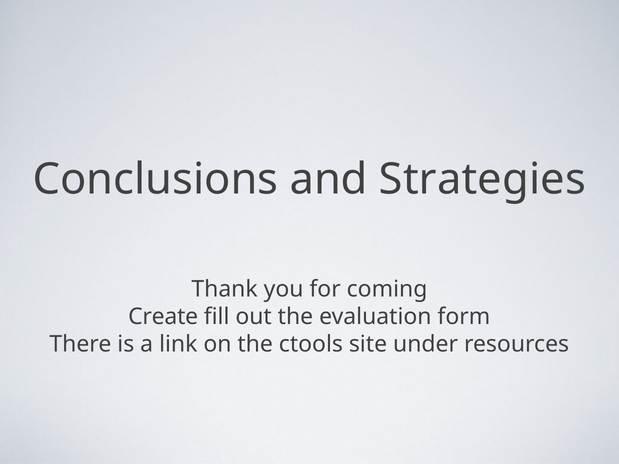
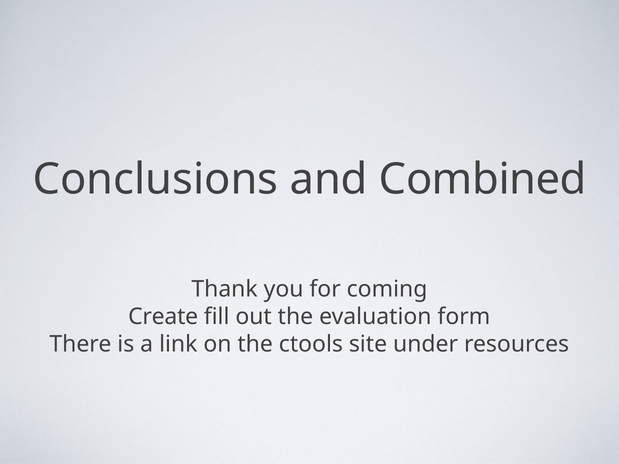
Strategies: Strategies -> Combined (483, 179)
